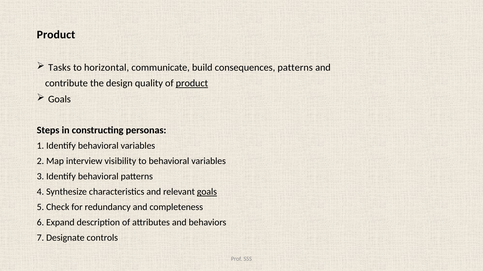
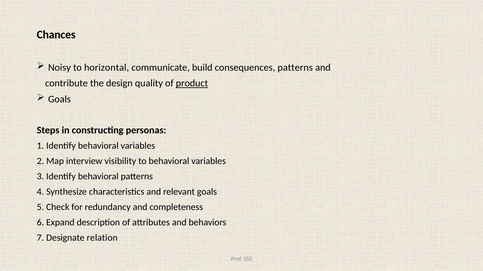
Product: Product -> Chances (56, 35)
Tasks: Tasks -> Noisy (59, 68)
goals underline: present -> none (207, 192)
controls: controls -> relation (102, 238)
